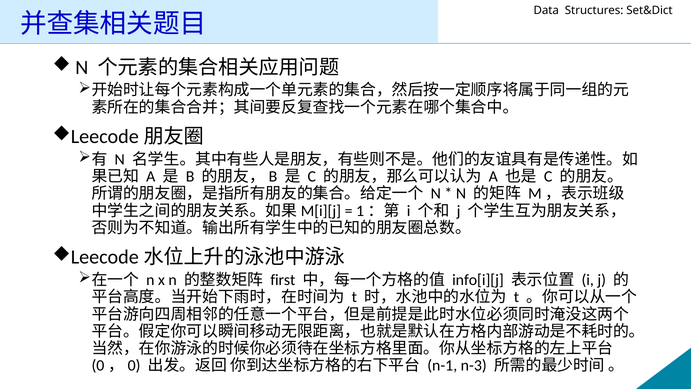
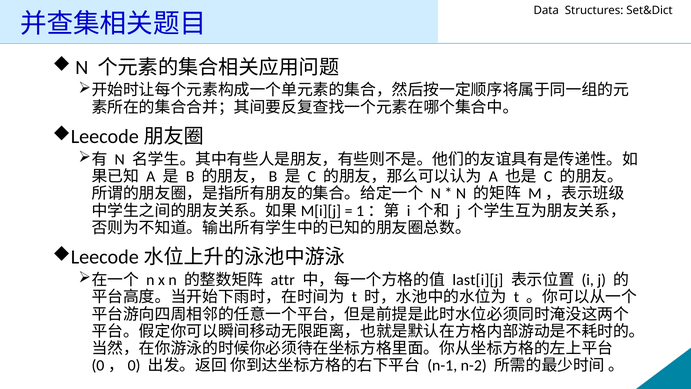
first: first -> attr (283, 280)
info[i][j: info[i][j -> last[i][j (478, 280)
n-3: n-3 -> n-2 (474, 365)
